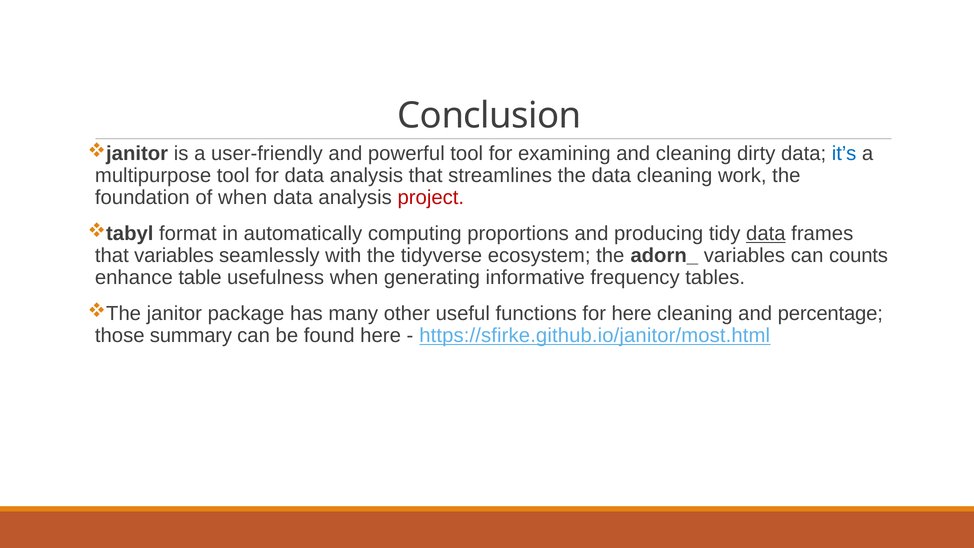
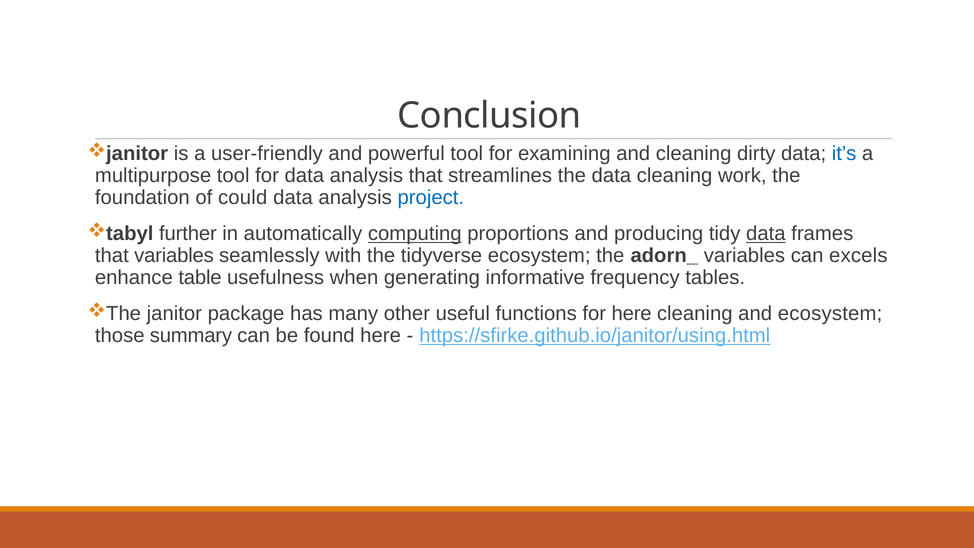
of when: when -> could (243, 198)
project colour: red -> blue (431, 198)
format: format -> further (188, 234)
computing underline: none -> present (415, 234)
counts: counts -> excels (858, 256)
and percentage: percentage -> ecosystem (830, 314)
https://sfirke.github.io/janitor/most.html: https://sfirke.github.io/janitor/most.html -> https://sfirke.github.io/janitor/using.html (595, 336)
